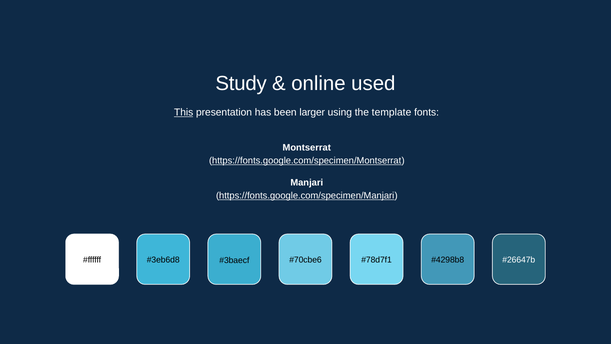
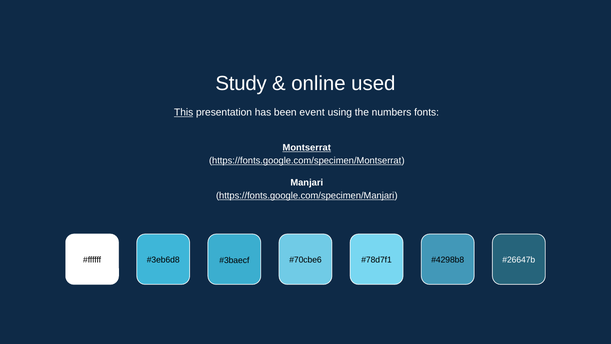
larger: larger -> event (312, 112)
template: template -> numbers (392, 112)
Montserrat underline: none -> present (307, 148)
